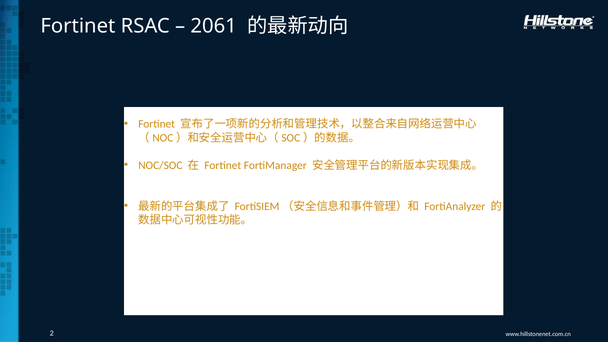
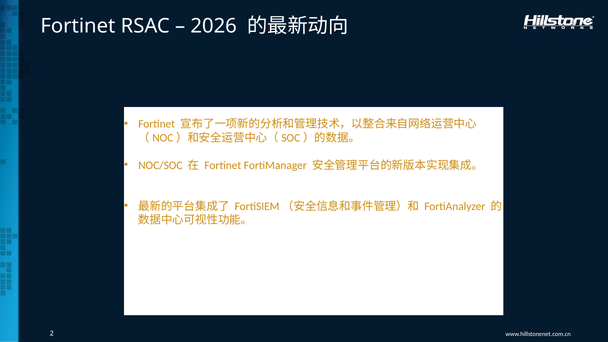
2061: 2061 -> 2026 (214, 26)
